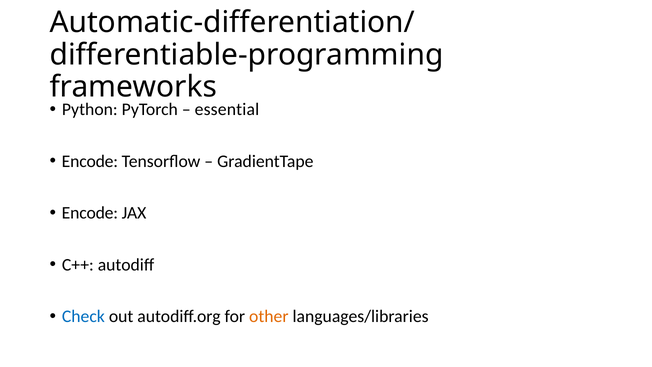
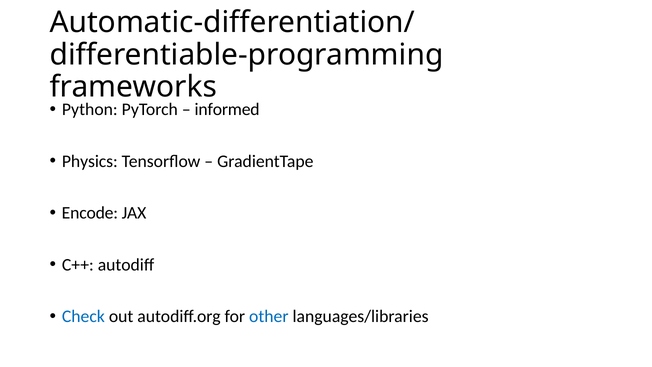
essential: essential -> informed (227, 109)
Encode: Encode -> Physics (90, 161)
other colour: orange -> blue (269, 316)
